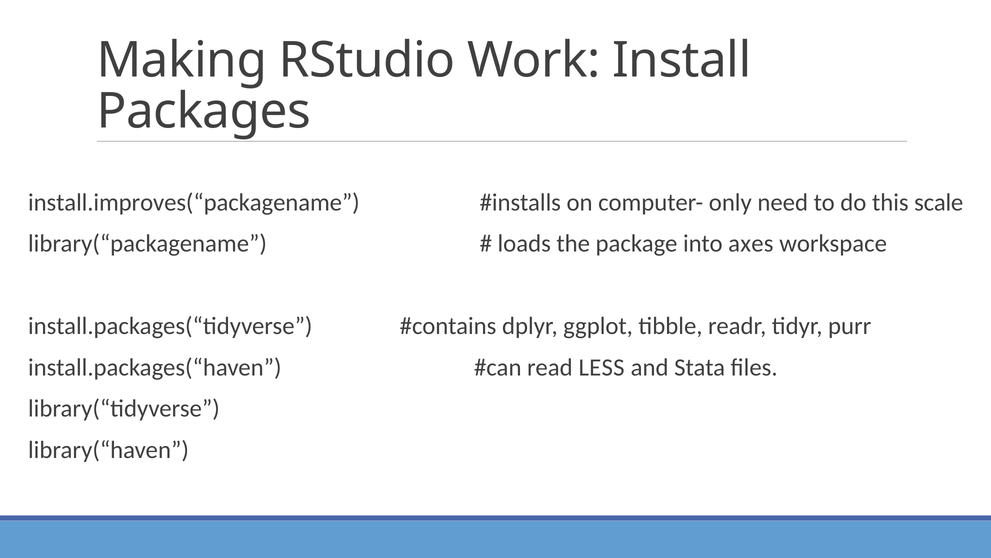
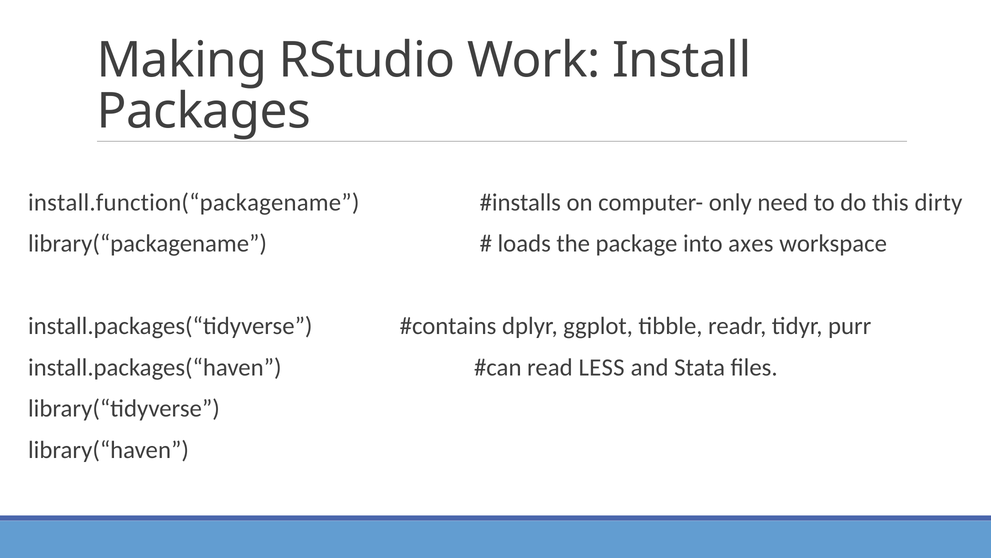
install.improves(“packagename: install.improves(“packagename -> install.function(“packagename (194, 202)
scale: scale -> dirty (939, 202)
